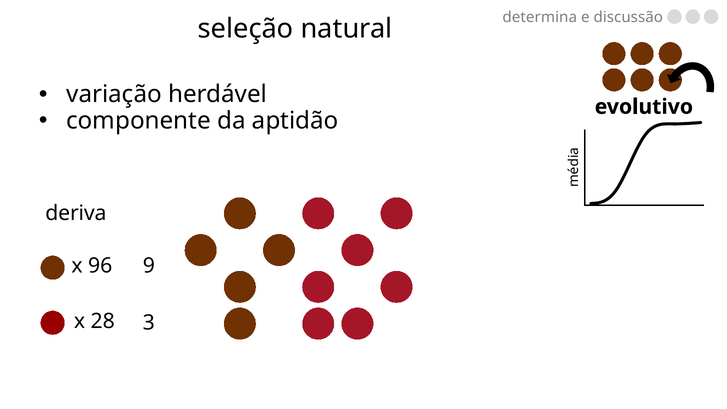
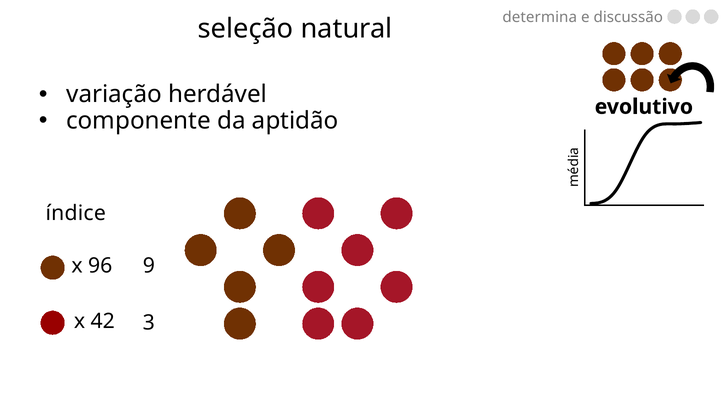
deriva: deriva -> índice (76, 213)
28: 28 -> 42 (103, 321)
